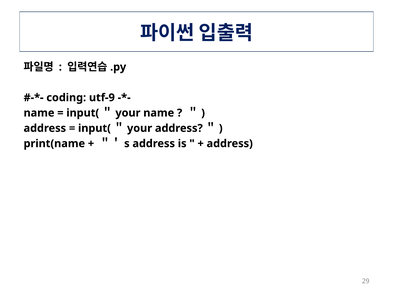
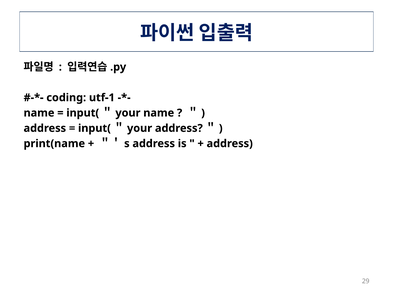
utf-9: utf-9 -> utf-1 (102, 98)
